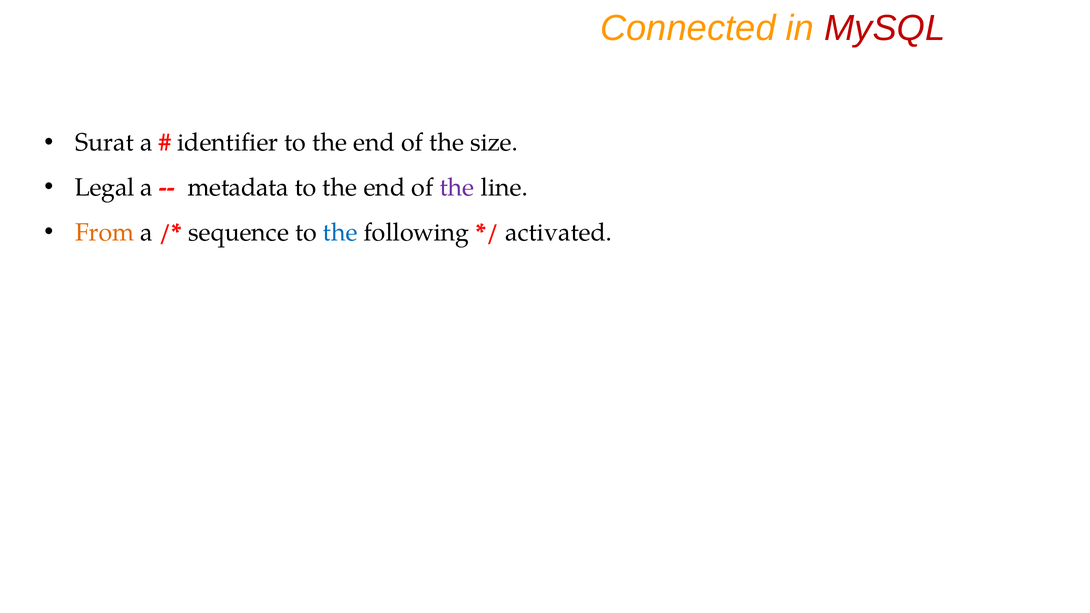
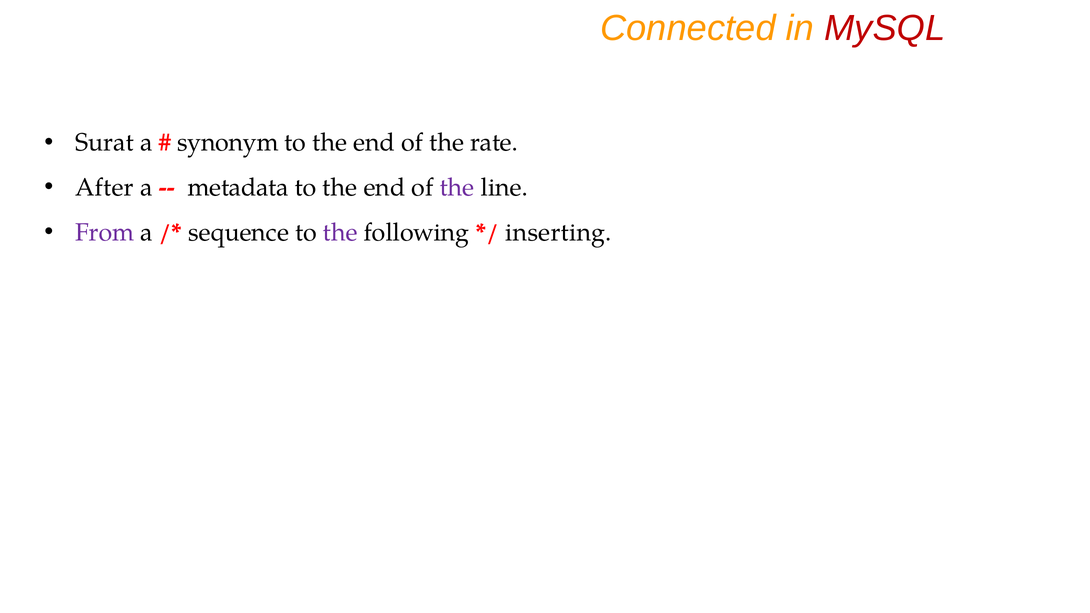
identifier: identifier -> synonym (228, 143)
size: size -> rate (494, 143)
Legal: Legal -> After (104, 188)
From colour: orange -> purple (105, 233)
the colour: blue -> purple (340, 233)
activated: activated -> inserting (559, 233)
